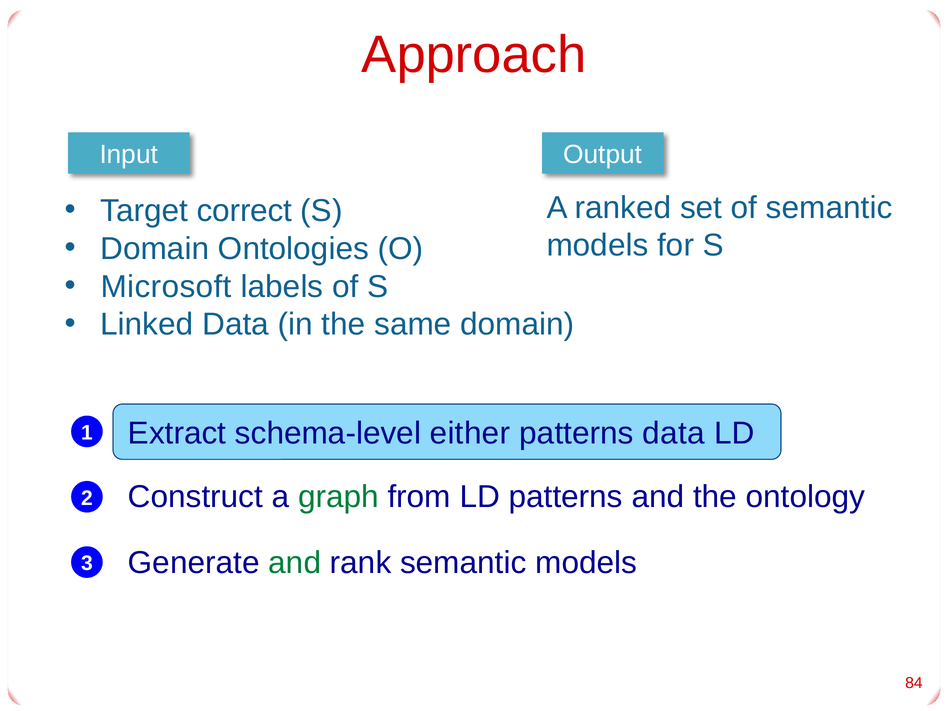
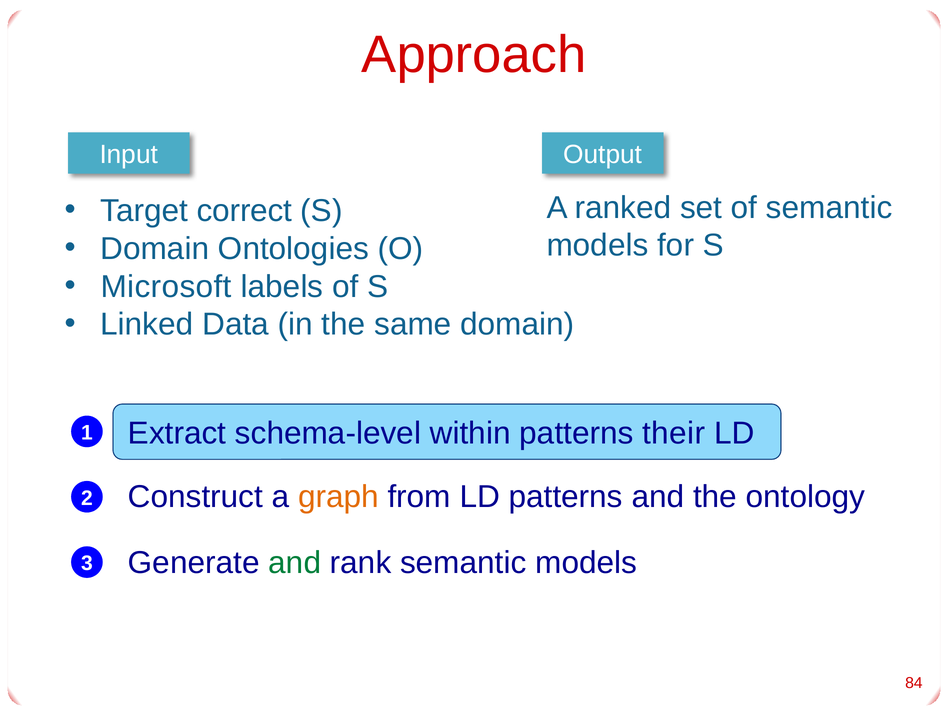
either: either -> within (470, 433)
patterns data: data -> their (674, 433)
graph colour: green -> orange (339, 497)
